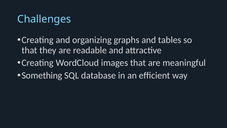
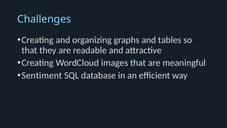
Something: Something -> Sentiment (42, 75)
